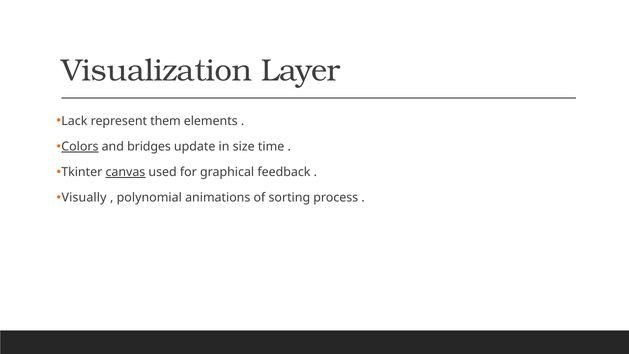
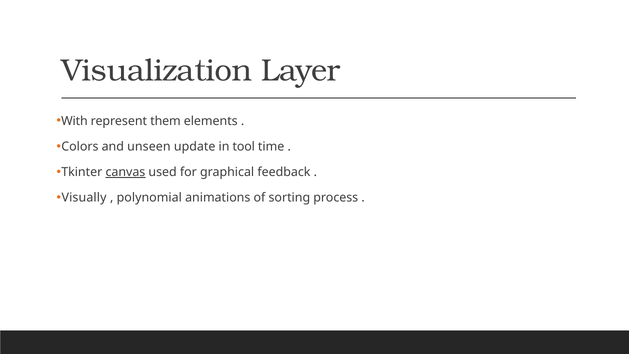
Lack: Lack -> With (74, 121)
Colors underline: present -> none (80, 147)
bridges: bridges -> unseen (149, 147)
size: size -> tool (244, 147)
